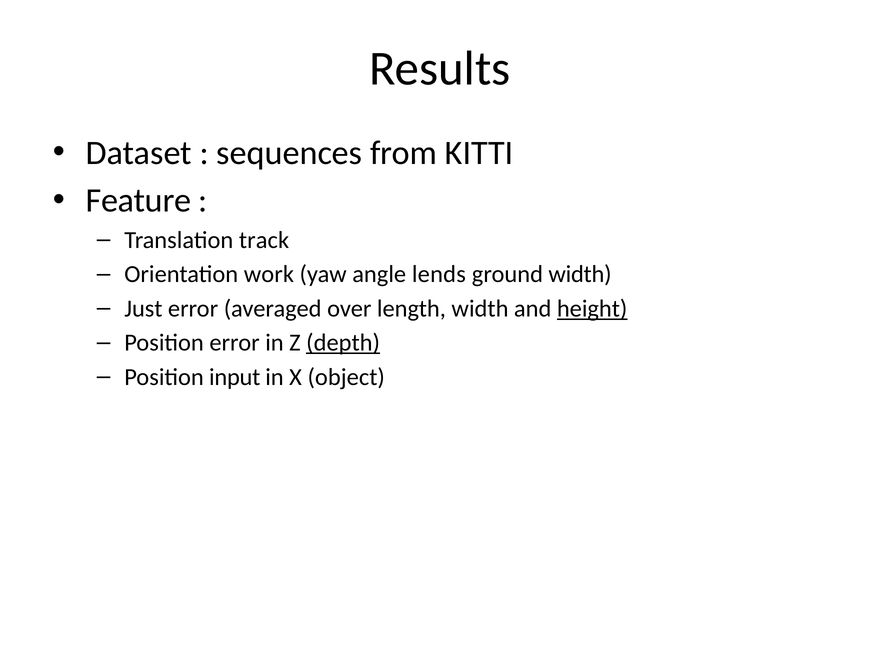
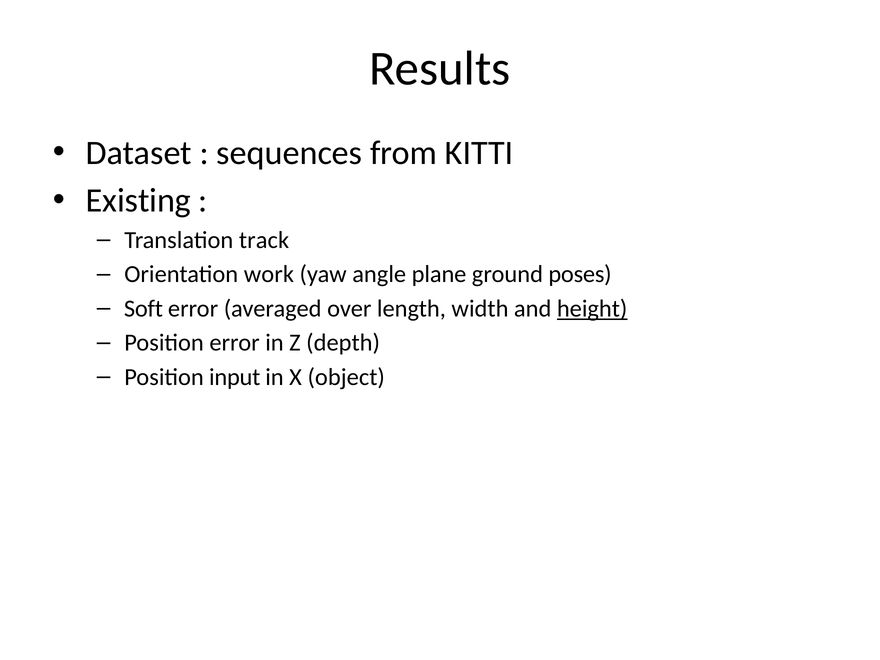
Feature: Feature -> Existing (138, 201)
lends: lends -> plane (439, 274)
ground width: width -> poses (580, 274)
Just: Just -> Soft (143, 309)
depth underline: present -> none (343, 343)
